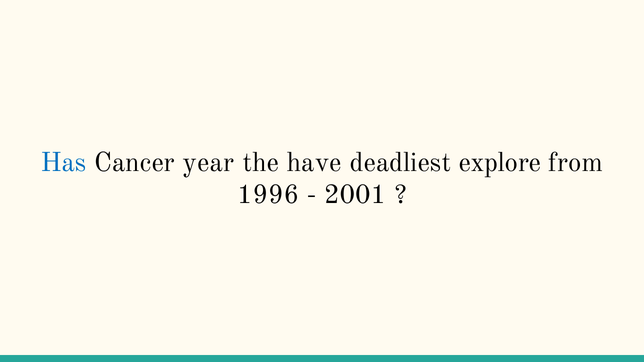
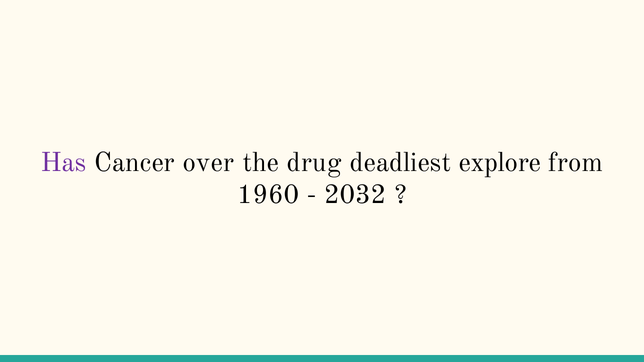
Has colour: blue -> purple (64, 162)
year: year -> over (209, 162)
have: have -> drug (314, 162)
1996: 1996 -> 1960 (268, 195)
2001: 2001 -> 2032 (355, 195)
